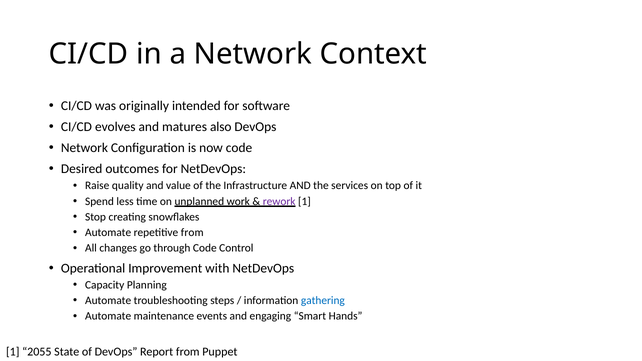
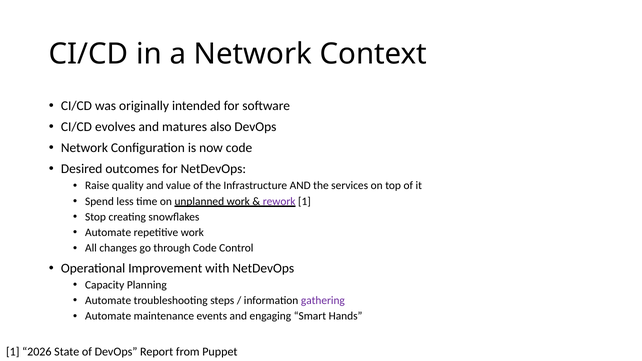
repetitive from: from -> work (192, 233)
gathering colour: blue -> purple (323, 301)
2055: 2055 -> 2026 (37, 352)
